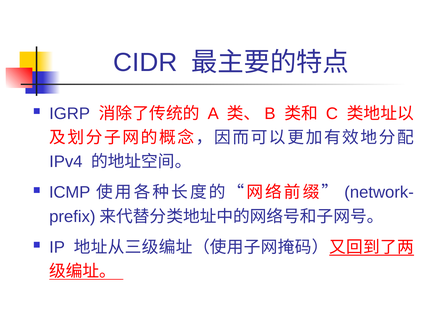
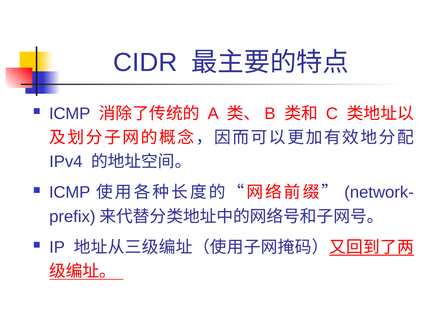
IGRP: IGRP -> ICMP (70, 114)
